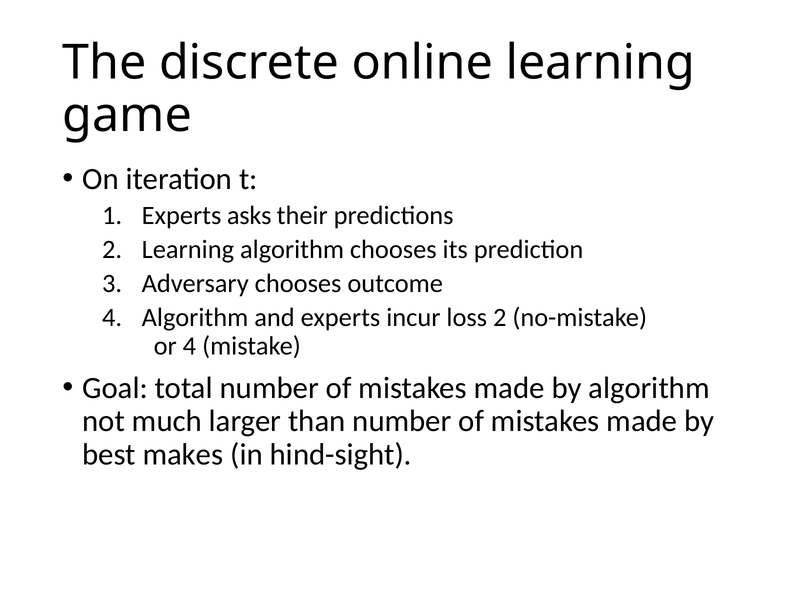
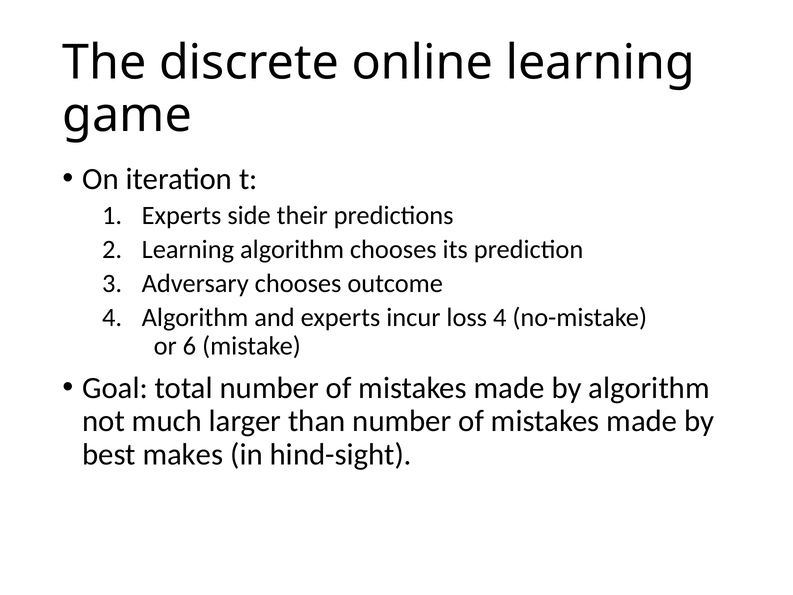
asks: asks -> side (249, 215)
loss 2: 2 -> 4 (500, 317)
or 4: 4 -> 6 (189, 346)
